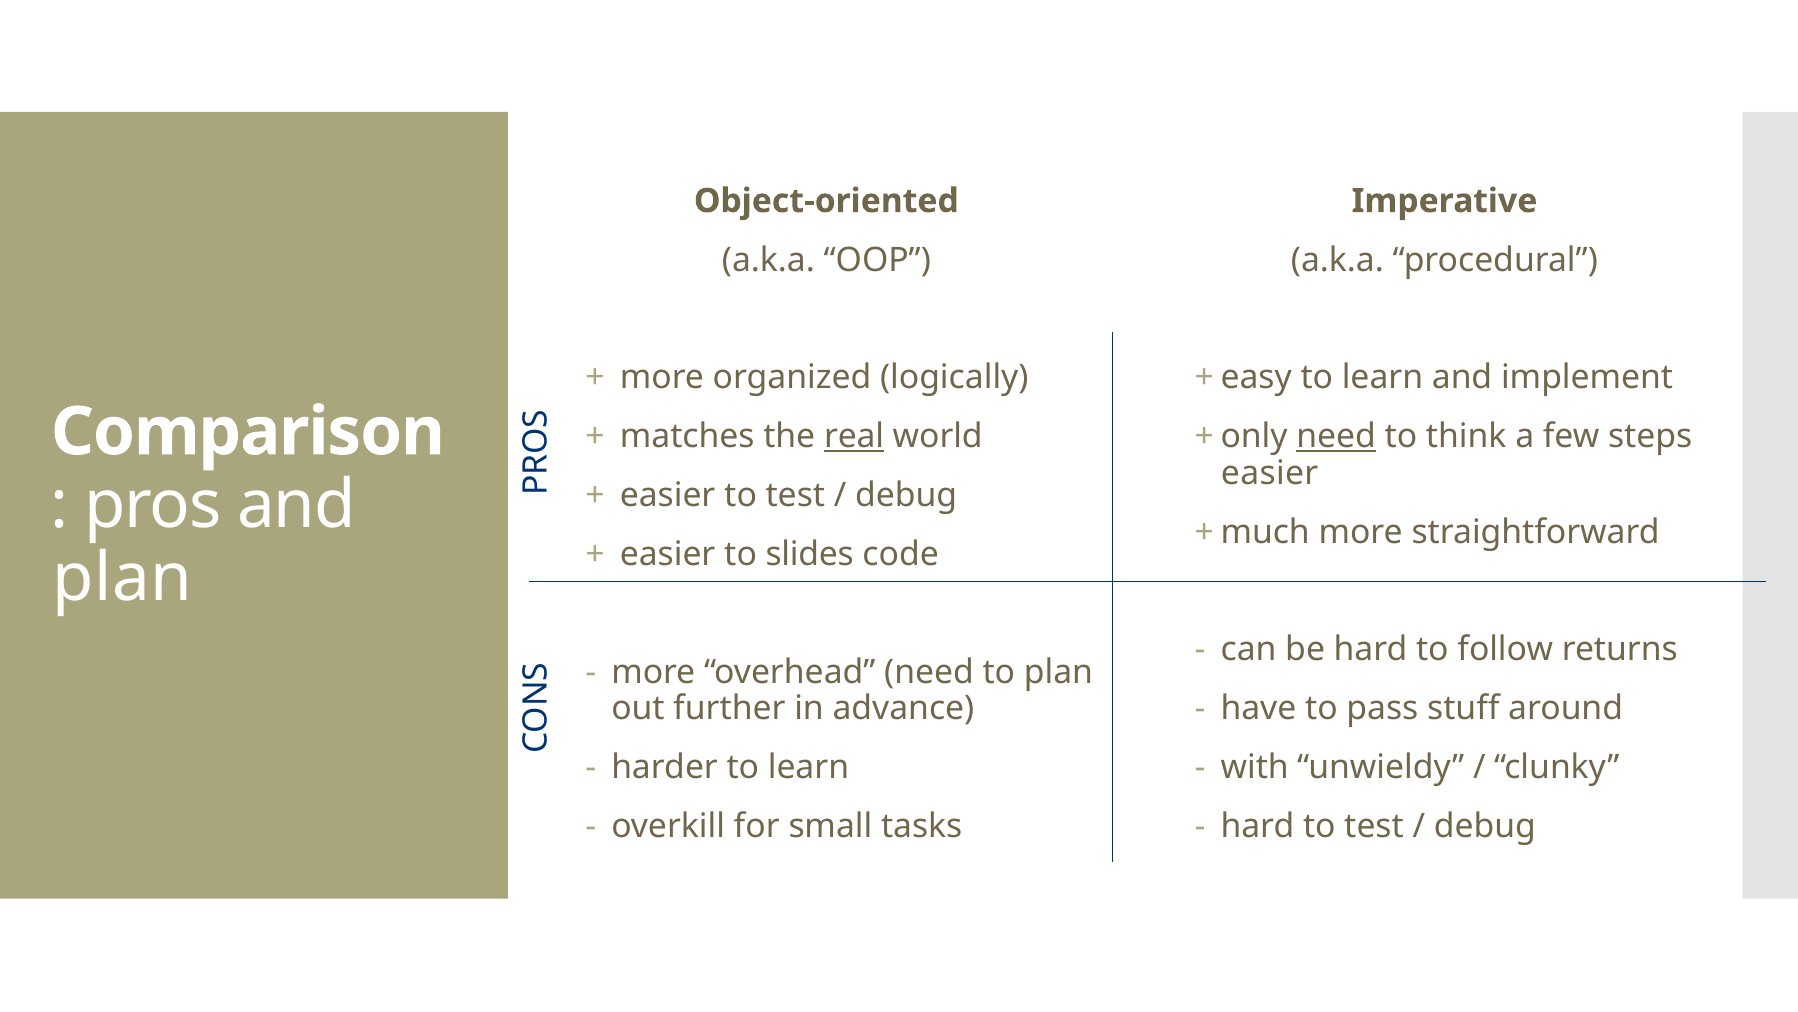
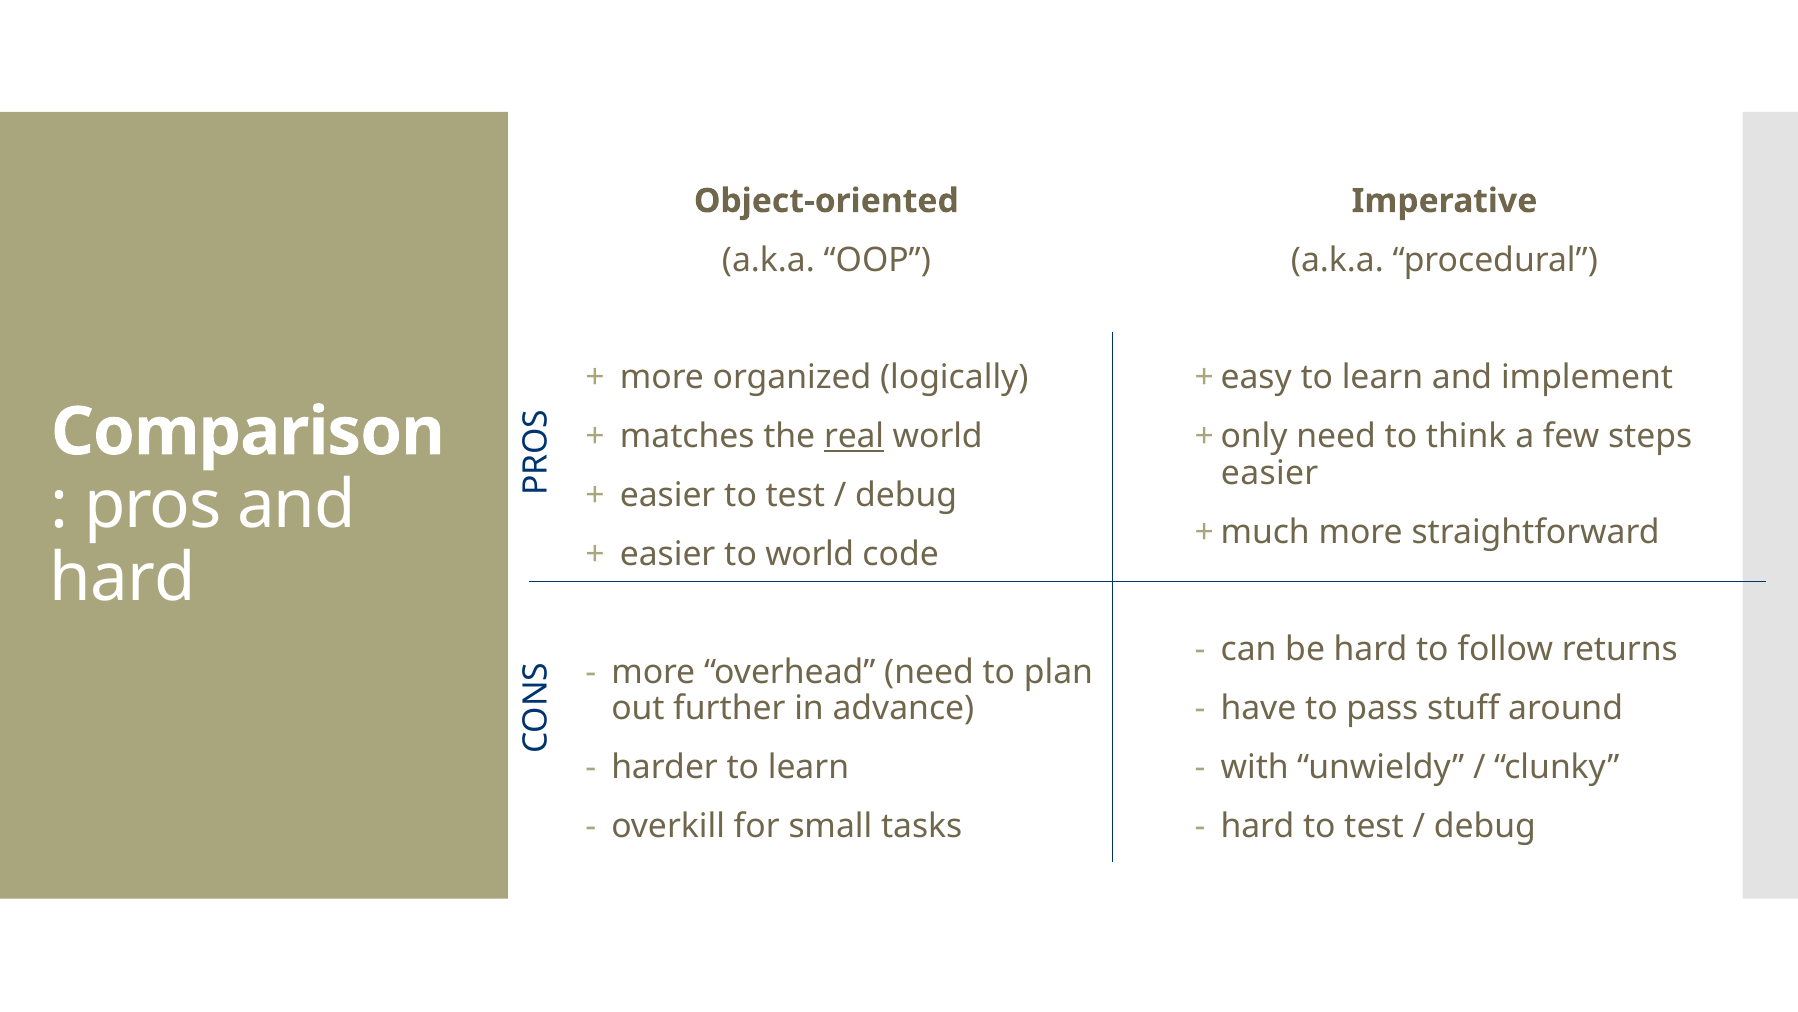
need underline: present -> none (1336, 436)
to slides: slides -> world (810, 554)
plan: plan -> hard (123, 577)
